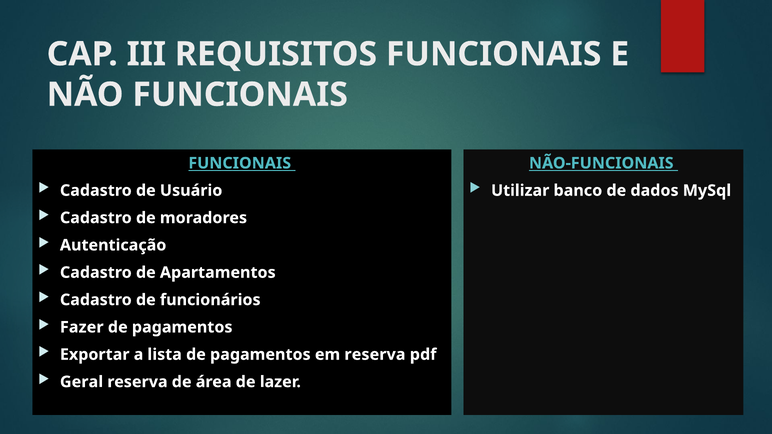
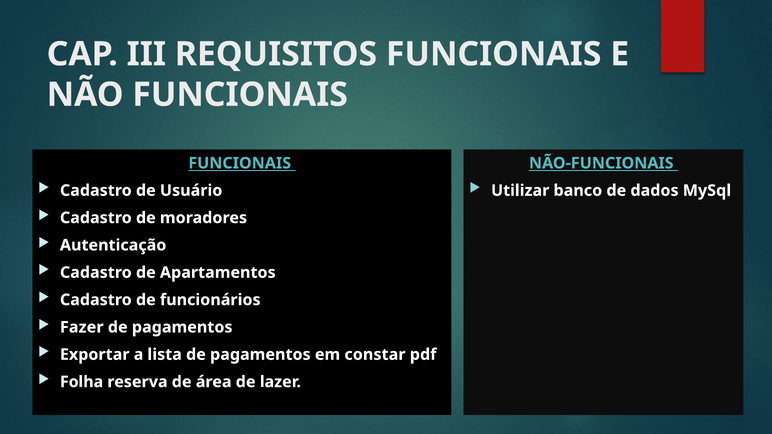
em reserva: reserva -> constar (375, 355)
Geral: Geral -> Folha (82, 382)
